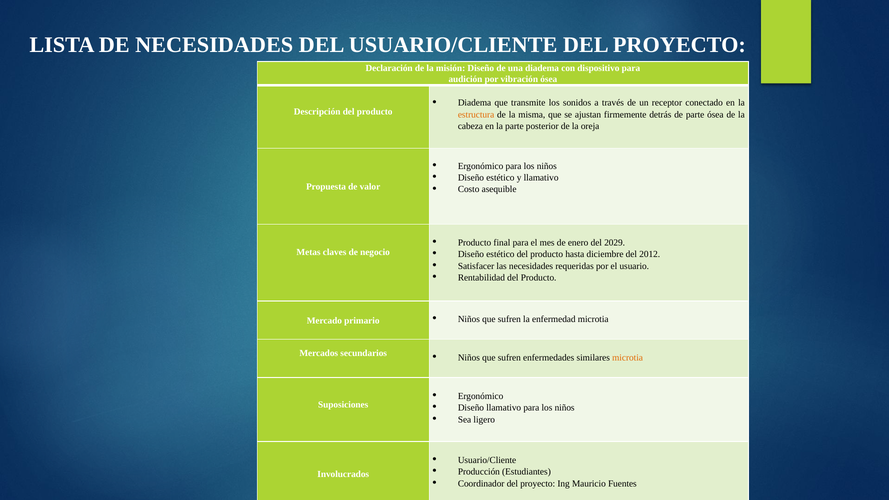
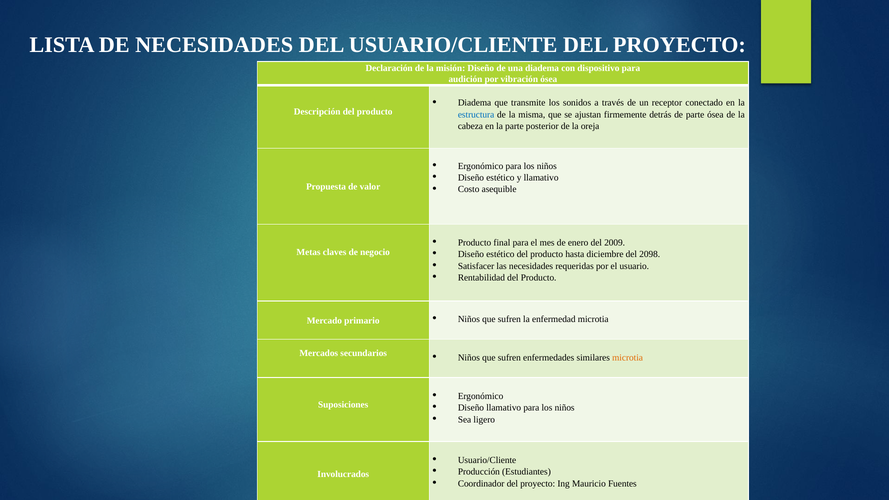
estructura colour: orange -> blue (476, 115)
2029: 2029 -> 2009 (615, 243)
2012: 2012 -> 2098 (650, 254)
